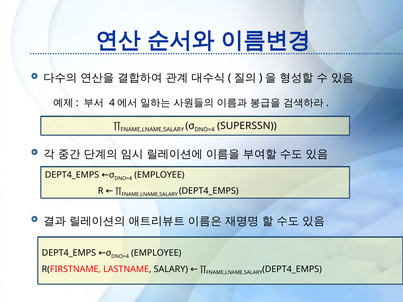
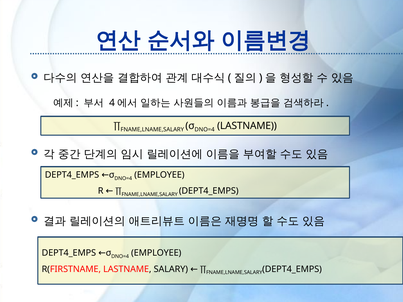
SUPERSSN: SUPERSSN -> LASTNAME (247, 126)
